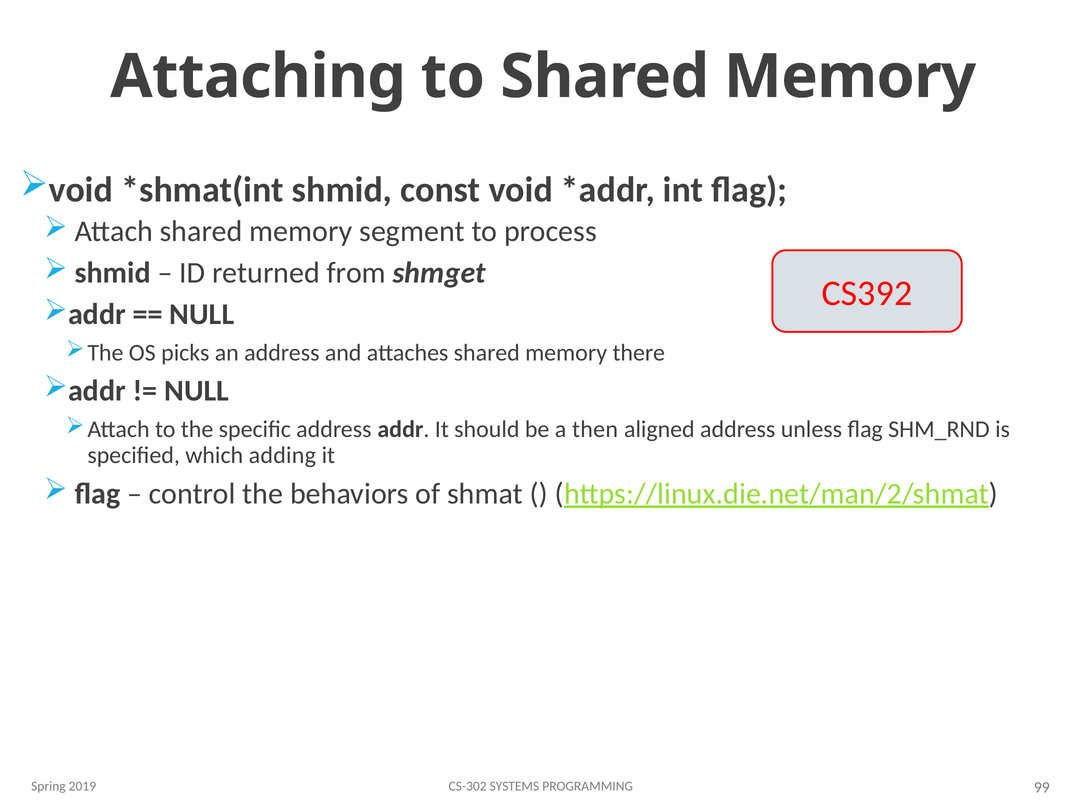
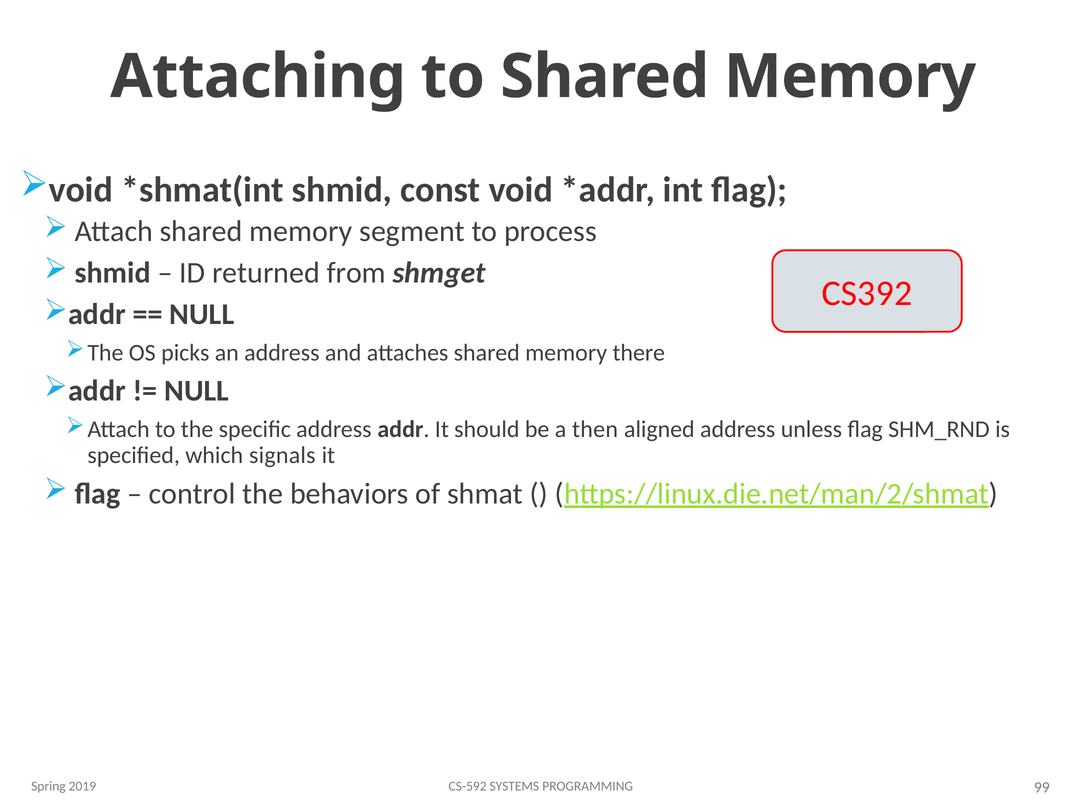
adding: adding -> signals (282, 455)
CS-302: CS-302 -> CS-592 (468, 786)
